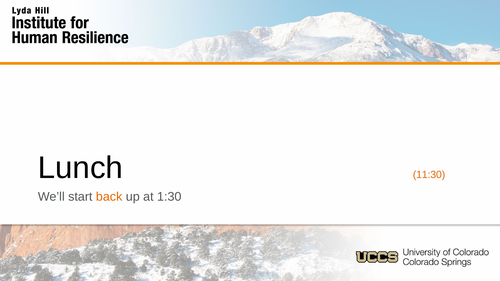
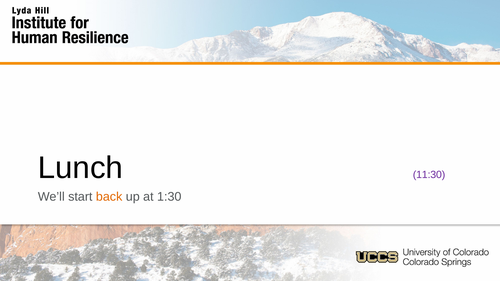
11:30 colour: orange -> purple (429, 175)
